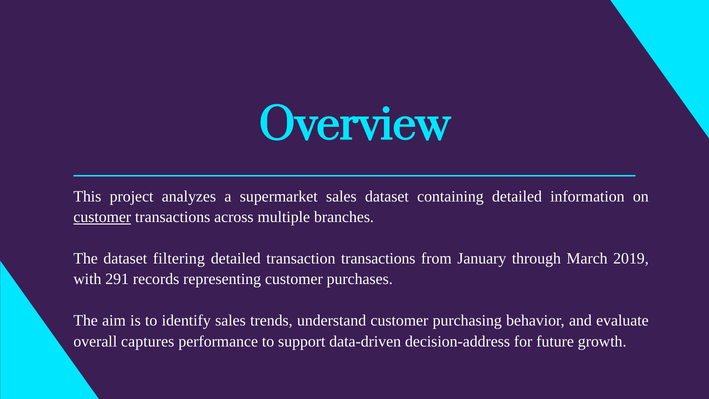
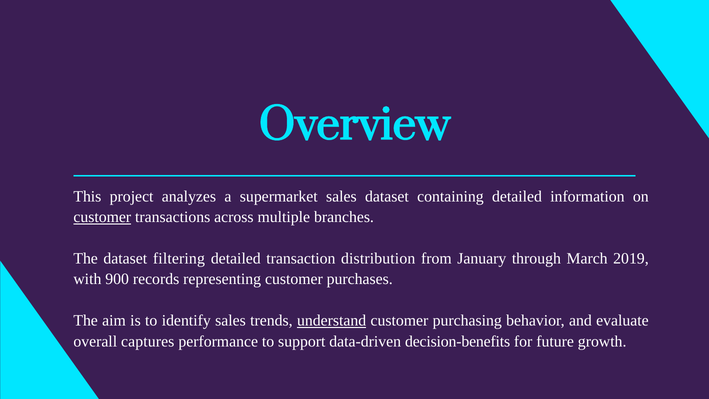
transaction transactions: transactions -> distribution (378, 258)
291: 291 -> 900 (117, 279)
understand underline: none -> present (332, 320)
decision-address: decision-address -> decision-benefits (458, 341)
